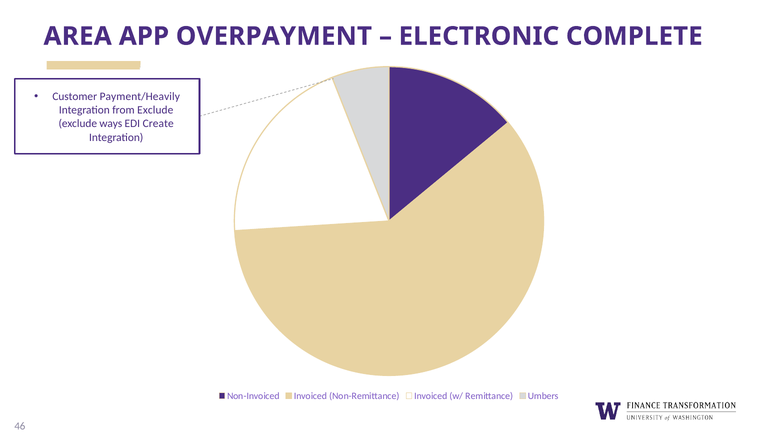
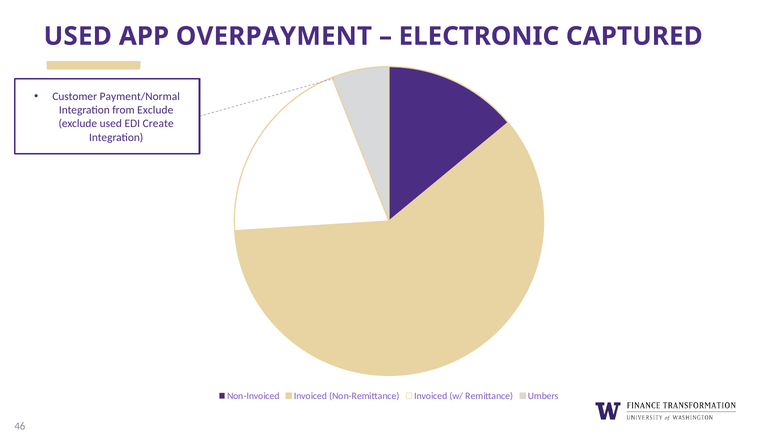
AREA: AREA -> USED (78, 36)
COMPLETE: COMPLETE -> CAPTURED (634, 36)
Payment/Heavily: Payment/Heavily -> Payment/Normal (140, 97)
exclude ways: ways -> used (111, 124)
